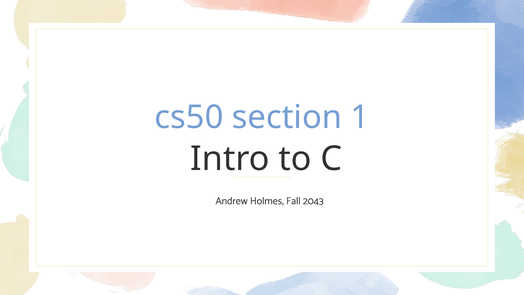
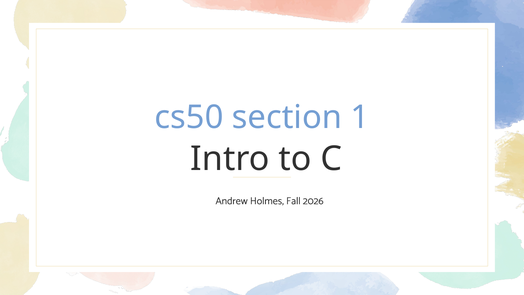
2043: 2043 -> 2026 (313, 201)
